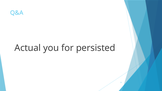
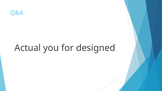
persisted: persisted -> designed (96, 48)
